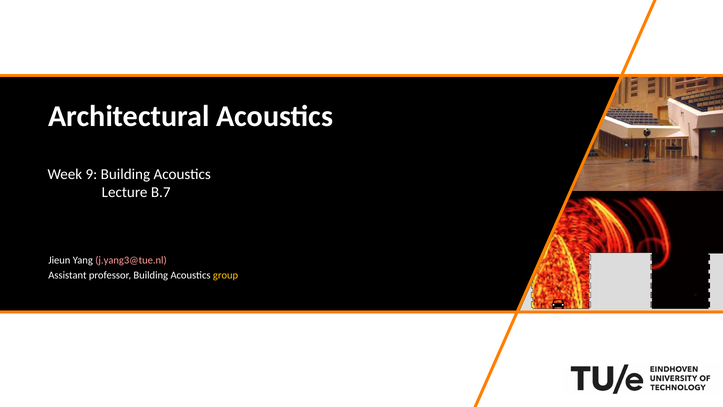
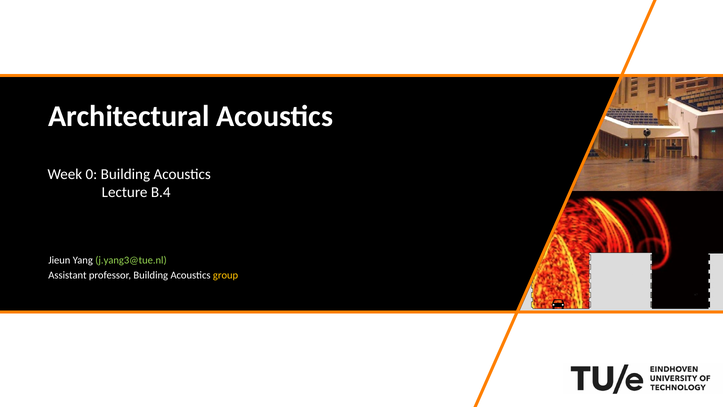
9: 9 -> 0 (91, 174)
B.7: B.7 -> B.4 (161, 192)
j.yang3@tue.nl colour: pink -> light green (131, 260)
